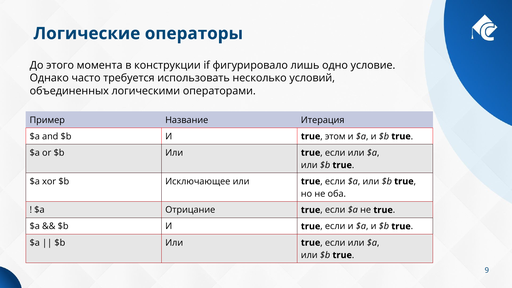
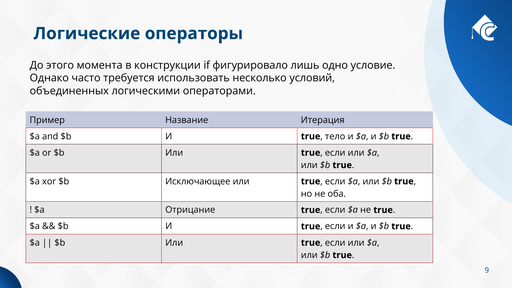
этом: этом -> тело (335, 136)
